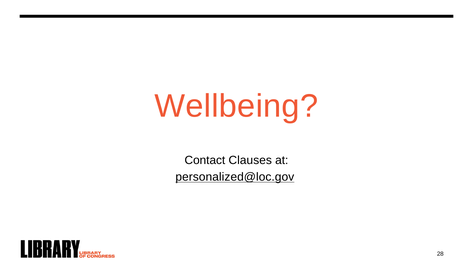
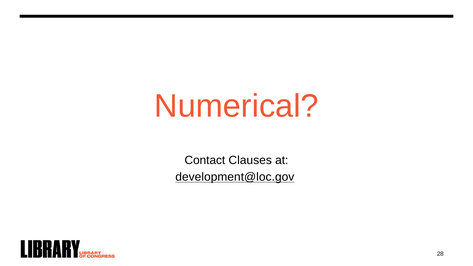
Wellbeing: Wellbeing -> Numerical (236, 106)
personalized@loc.gov: personalized@loc.gov -> development@loc.gov (235, 177)
